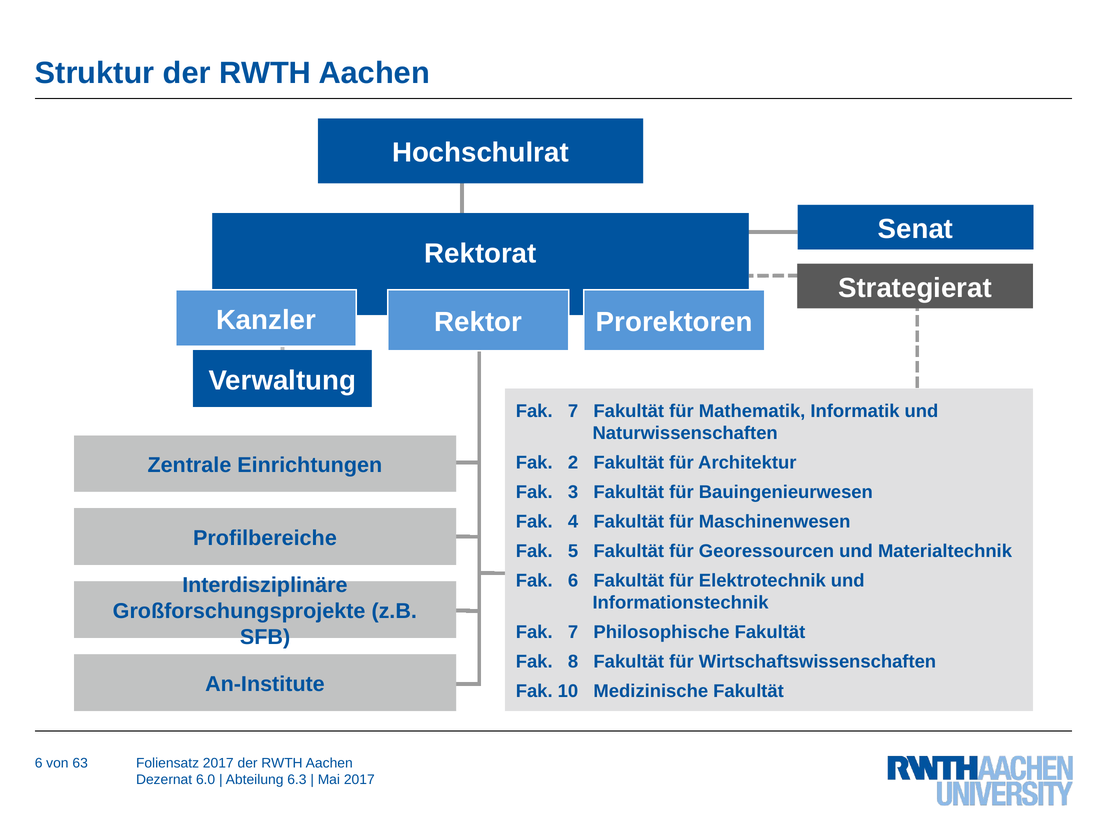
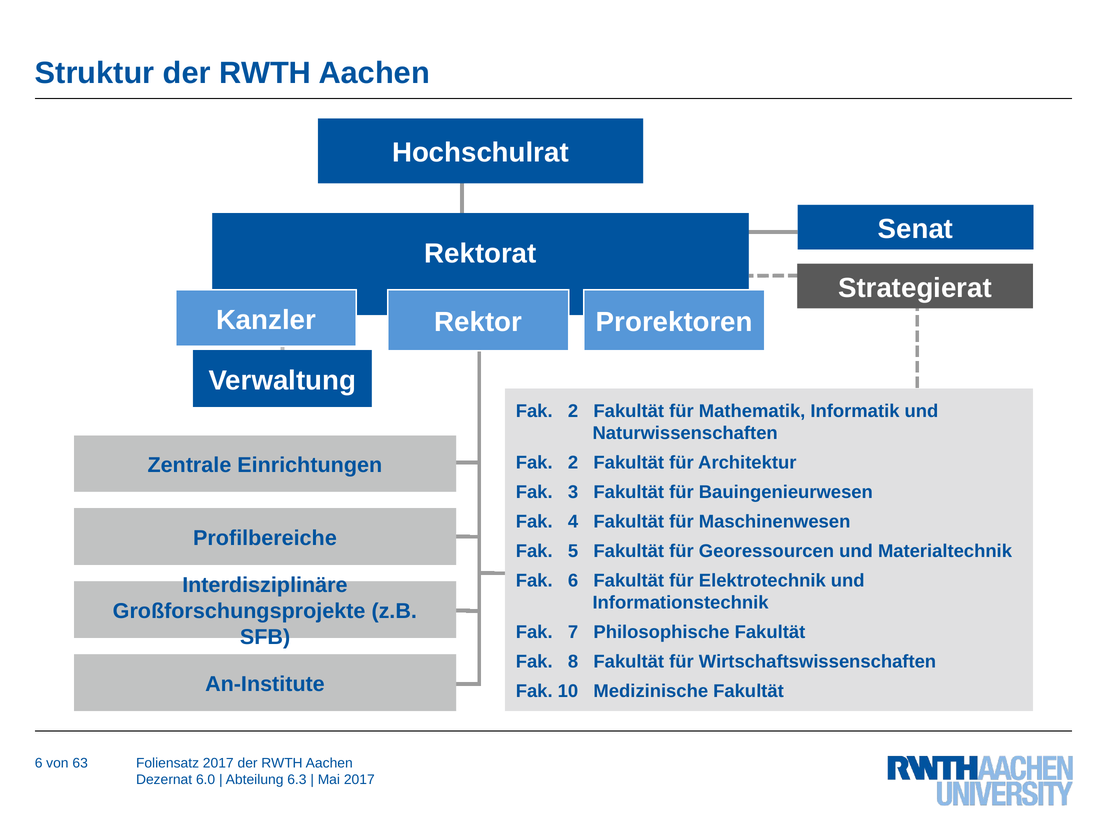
7: 7 -> 2 (573, 411)
